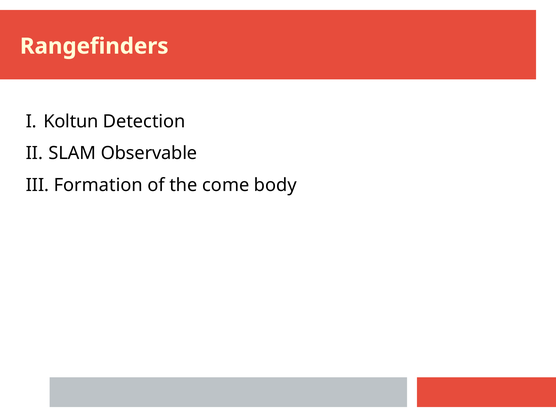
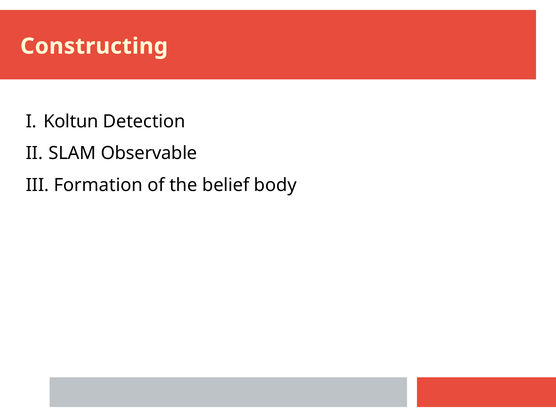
Rangefinders: Rangefinders -> Constructing (94, 46)
come: come -> belief (226, 185)
